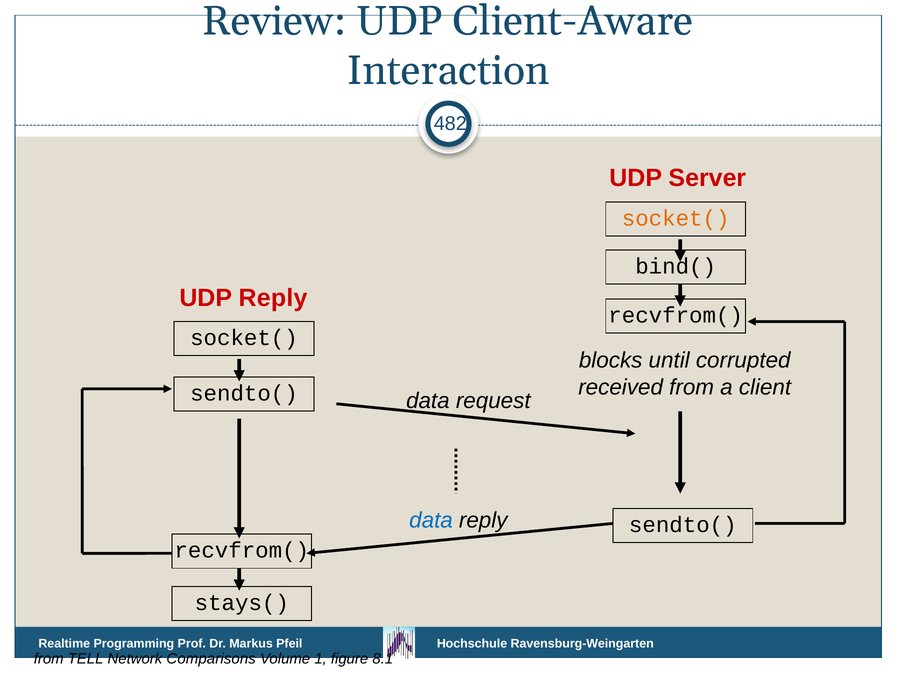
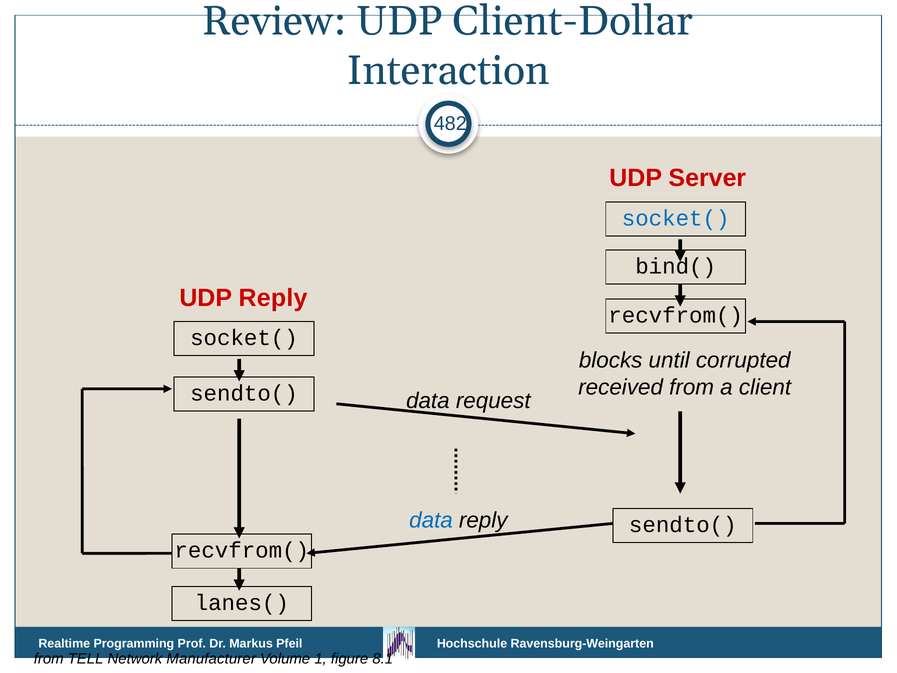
Client-Aware: Client-Aware -> Client-Dollar (573, 21)
socket( colour: orange -> blue (676, 218)
stays(: stays( -> lanes( (242, 603)
Comparisons: Comparisons -> Manufacturer (211, 659)
